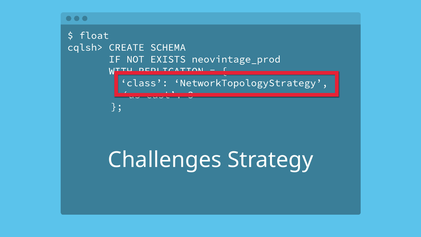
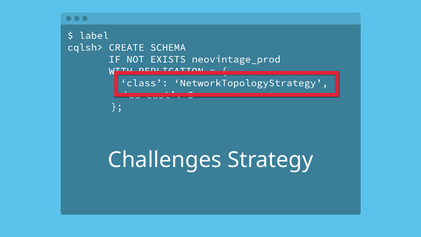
float: float -> label (94, 36)
